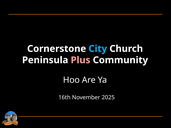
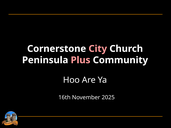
City colour: light blue -> pink (98, 49)
